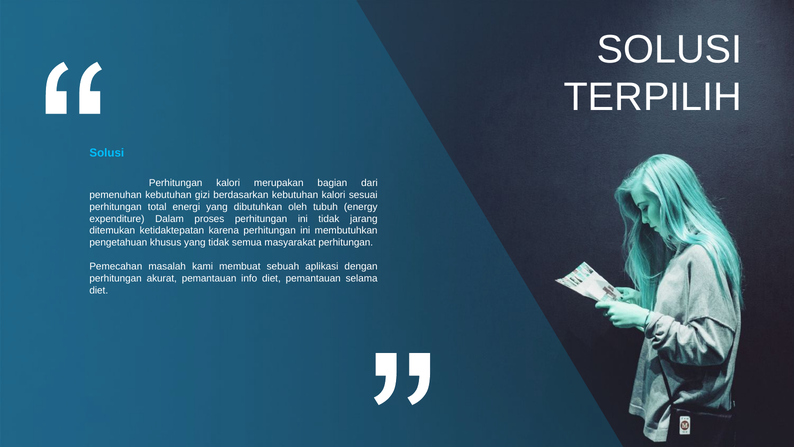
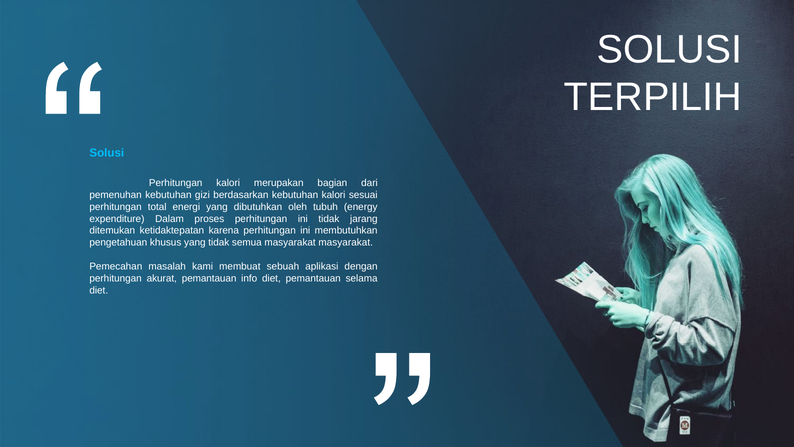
masyarakat perhitungan: perhitungan -> masyarakat (346, 242)
